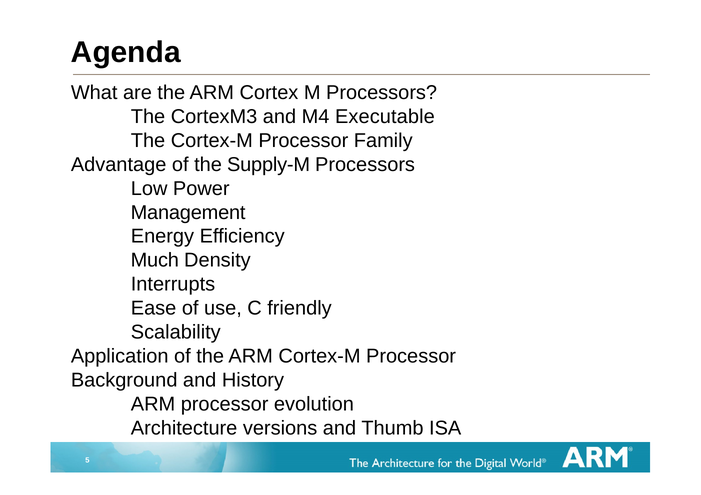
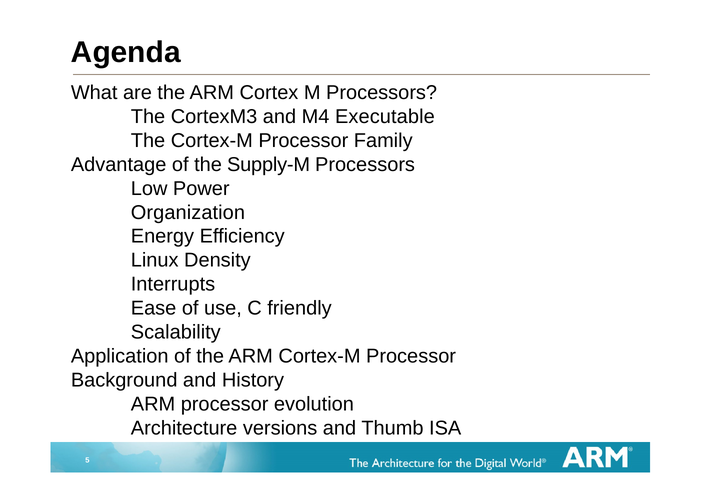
Management: Management -> Organization (188, 213)
Much: Much -> Linux (155, 261)
